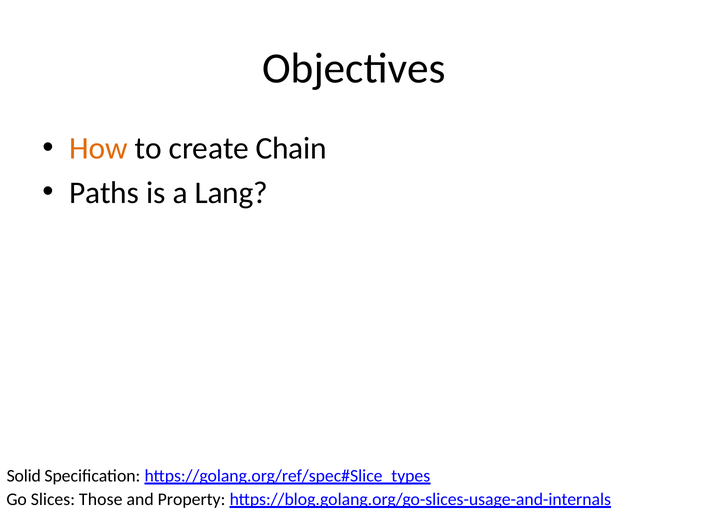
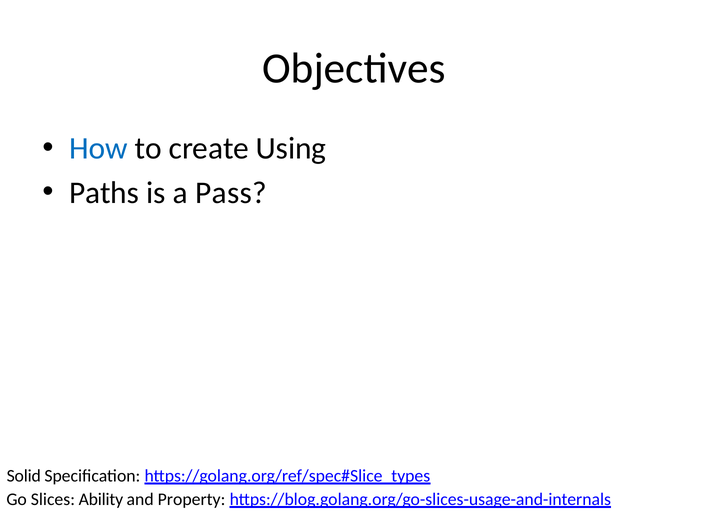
How colour: orange -> blue (98, 149)
Chain: Chain -> Using (291, 149)
Lang: Lang -> Pass (231, 193)
Those: Those -> Ability (101, 499)
